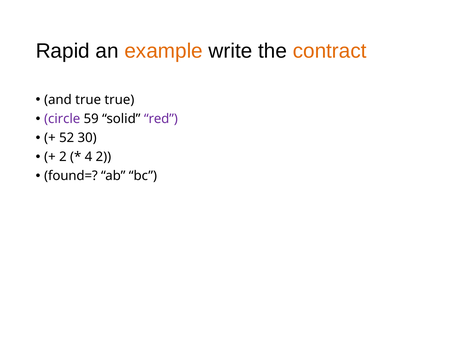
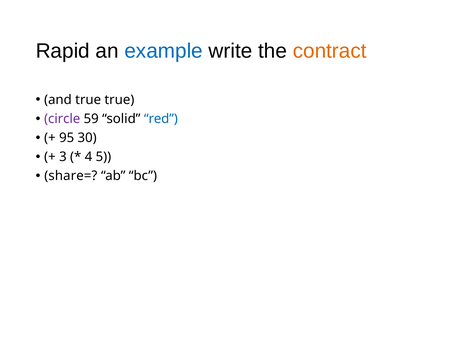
example colour: orange -> blue (164, 51)
red colour: purple -> blue (161, 119)
52: 52 -> 95 (67, 138)
2: 2 -> 3 (63, 157)
4 2: 2 -> 5 (103, 157)
found=: found= -> share= (71, 176)
